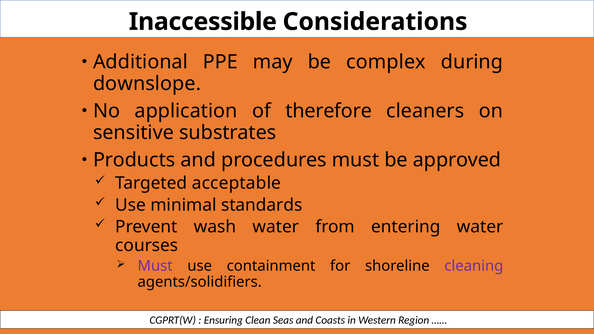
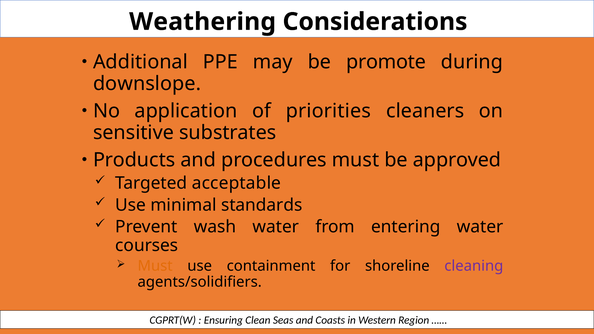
Inaccessible: Inaccessible -> Weathering (203, 22)
complex: complex -> promote (386, 62)
therefore: therefore -> priorities (328, 111)
Must colour: purple -> orange (155, 266)
